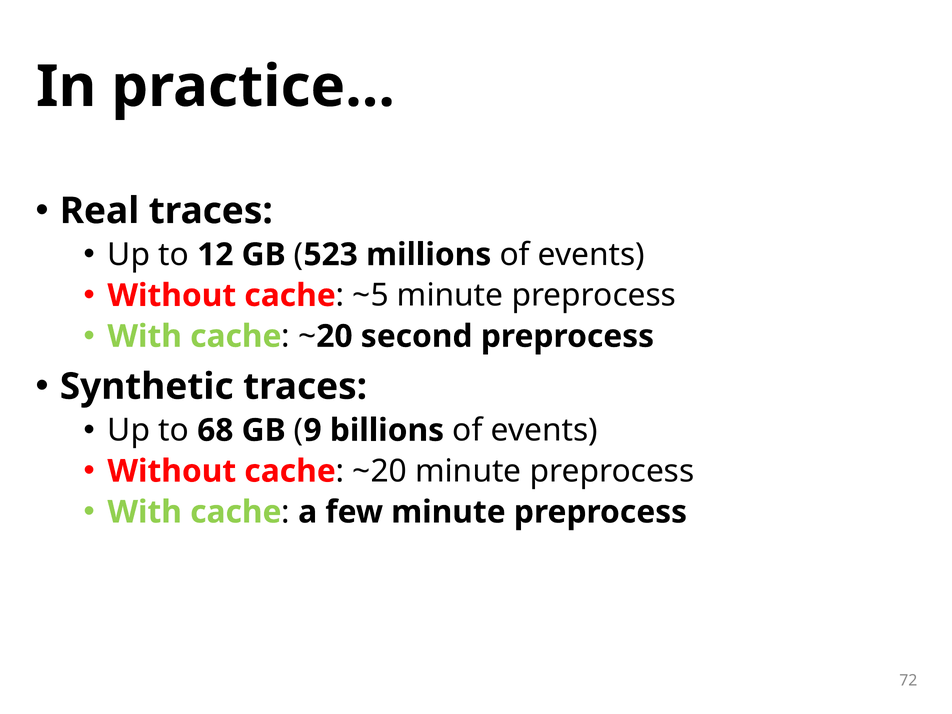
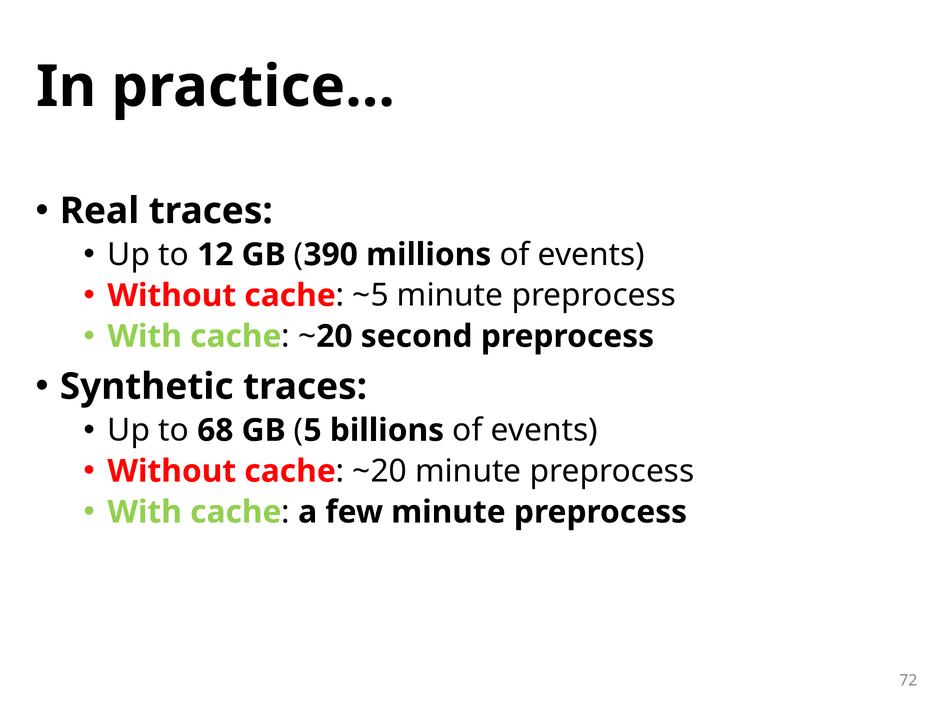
523: 523 -> 390 (331, 255)
9: 9 -> 5 (313, 430)
